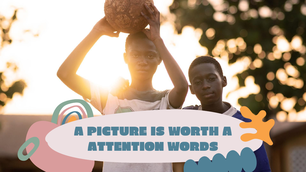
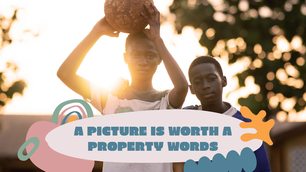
ATTENTION: ATTENTION -> PROPERTY (126, 147)
